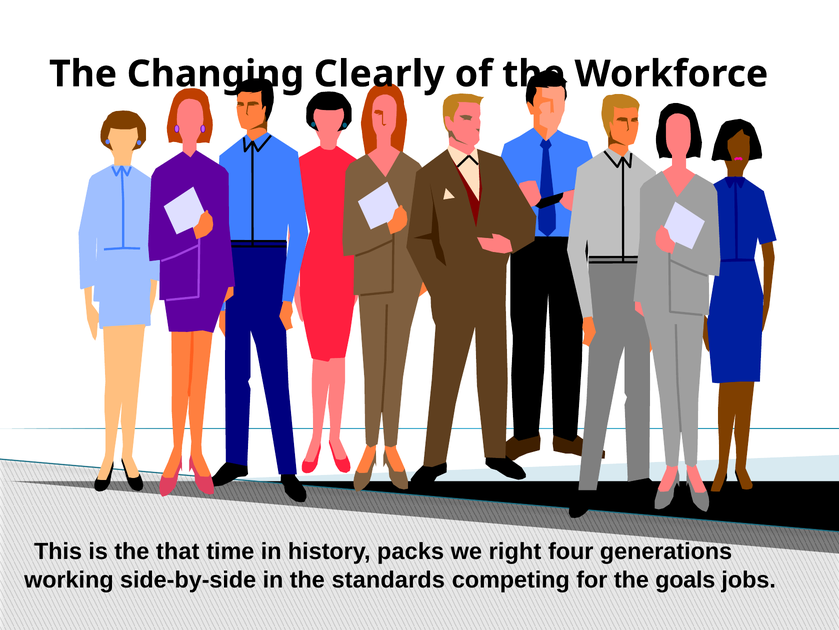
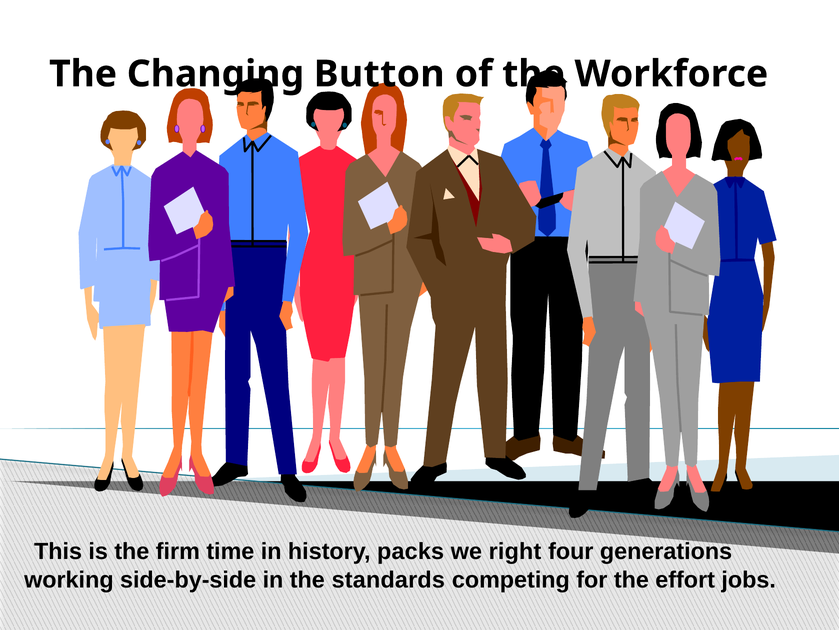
Clearly: Clearly -> Button (379, 74)
that: that -> firm (178, 551)
goals: goals -> effort (685, 579)
